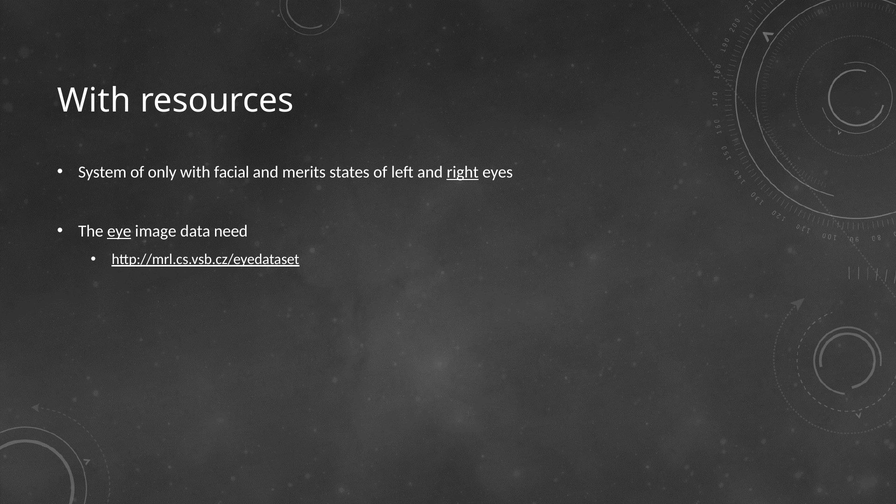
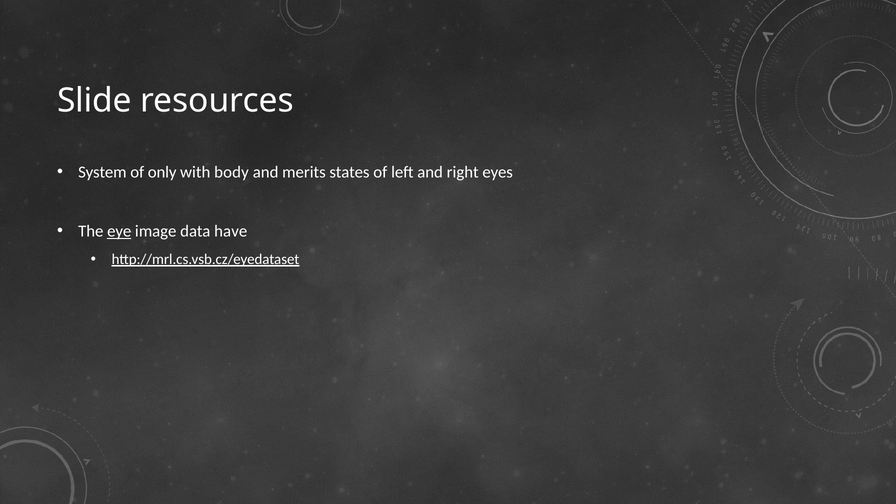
With: With -> Slide (94, 101)
facial: facial -> body (231, 172)
right underline: present -> none (463, 172)
need: need -> have (231, 231)
